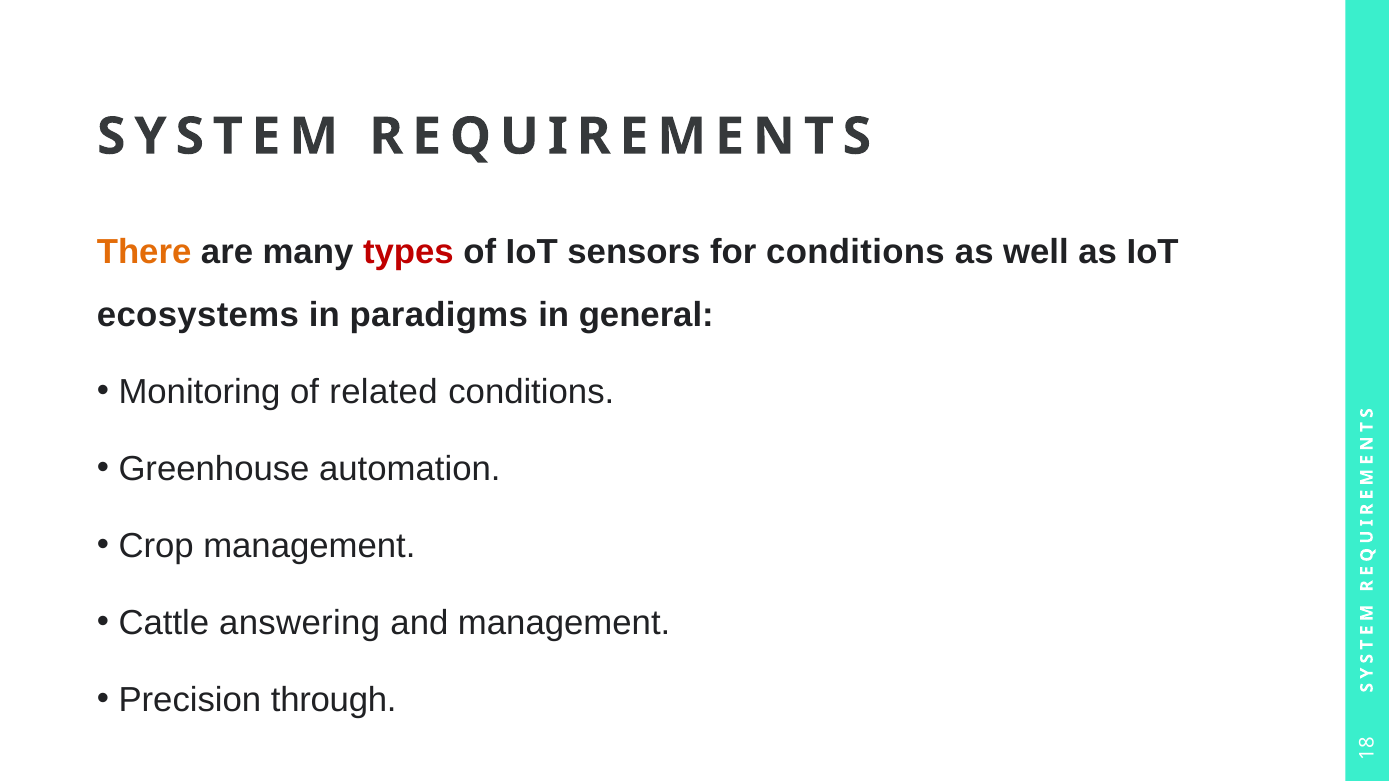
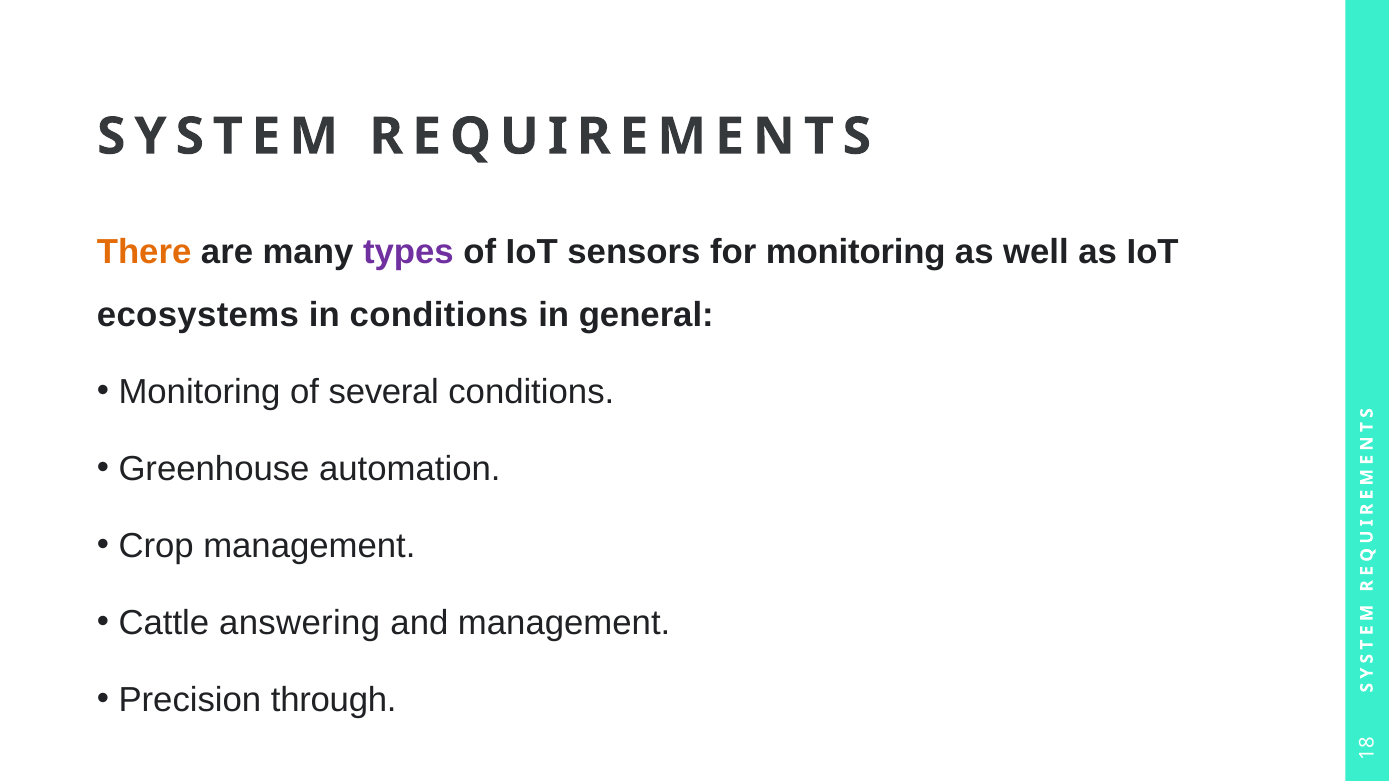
types colour: red -> purple (408, 252)
for conditions: conditions -> monitoring (856, 252)
in paradigms: paradigms -> conditions (439, 315)
related: related -> several (384, 392)
